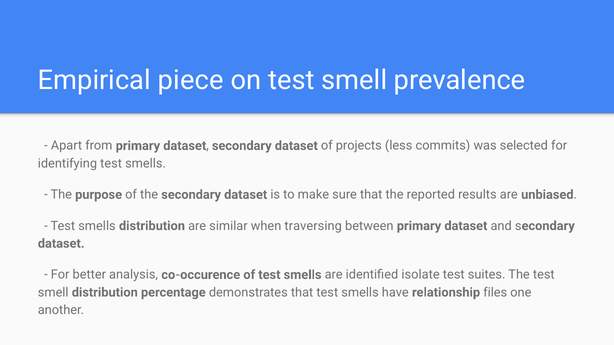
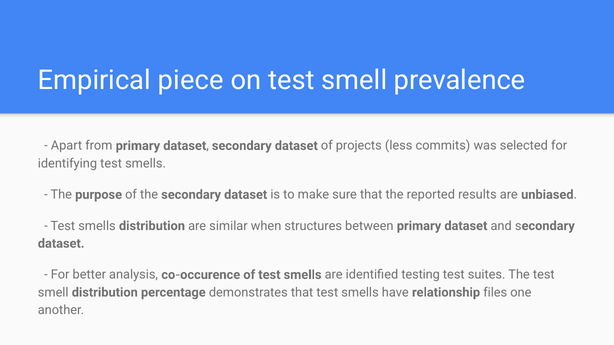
traversing: traversing -> structures (313, 226)
isolate: isolate -> testing (421, 275)
